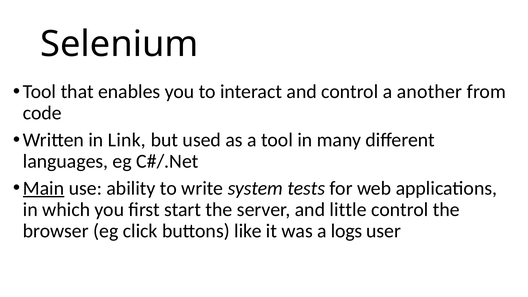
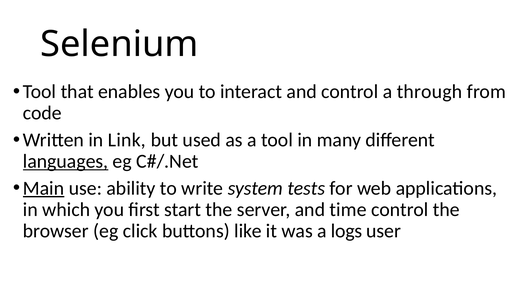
another: another -> through (430, 92)
languages underline: none -> present (66, 161)
little: little -> time (348, 210)
